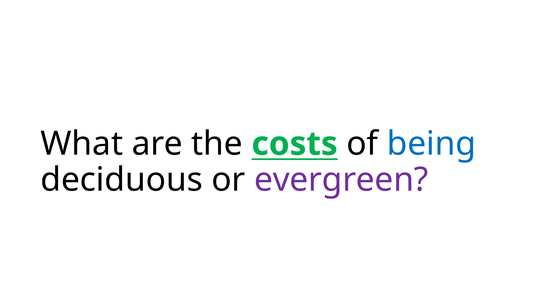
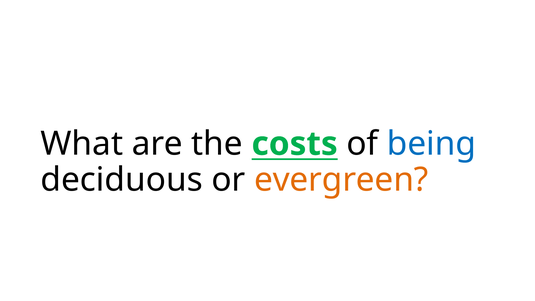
evergreen colour: purple -> orange (341, 180)
